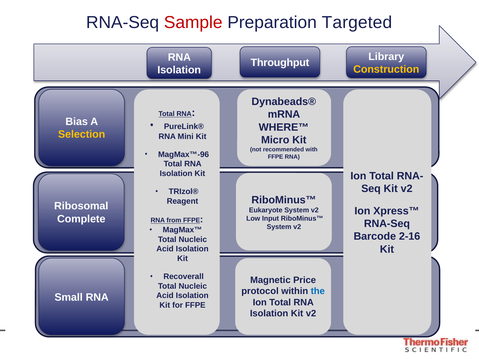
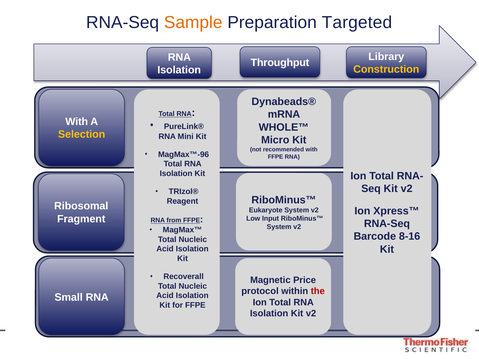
Sample colour: red -> orange (193, 22)
Bias: Bias -> With (77, 122)
WHERE™: WHERE™ -> WHOLE™ (284, 127)
Complete: Complete -> Fragment (81, 219)
2-16: 2-16 -> 8-16 (410, 237)
the colour: blue -> red (318, 291)
